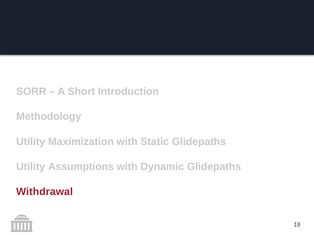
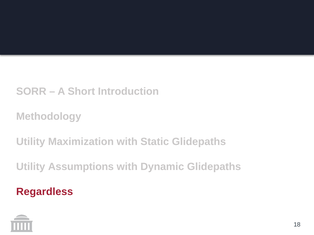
Withdrawal: Withdrawal -> Regardless (45, 192)
